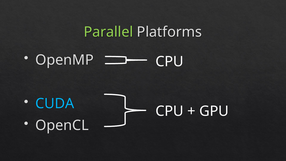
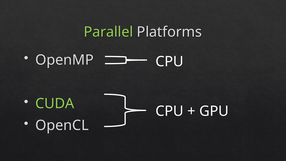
CUDA colour: light blue -> light green (55, 104)
